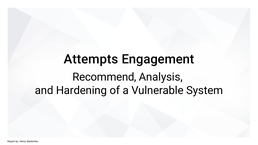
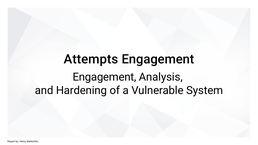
Recommend: Recommend -> Engagement (104, 77)
